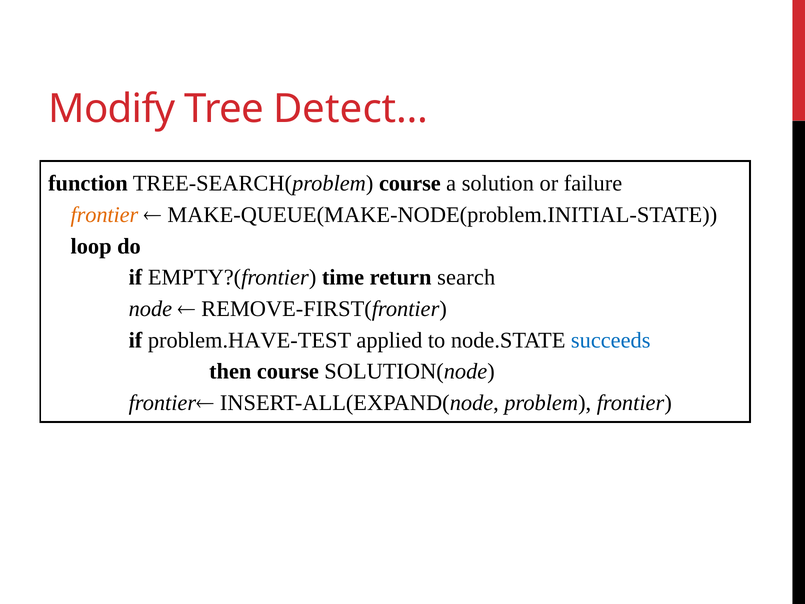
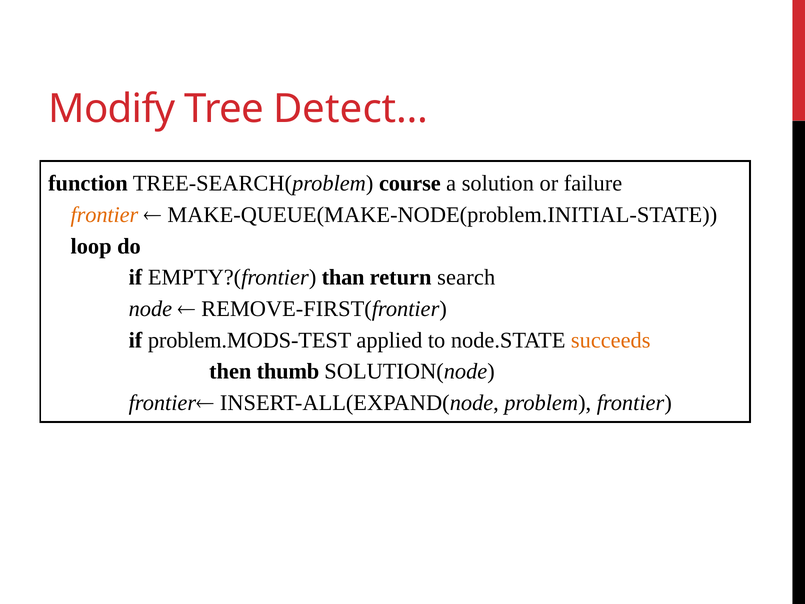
time: time -> than (343, 277)
problem.HAVE-TEST: problem.HAVE-TEST -> problem.MODS-TEST (250, 340)
succeeds colour: blue -> orange (611, 340)
then course: course -> thumb (288, 371)
